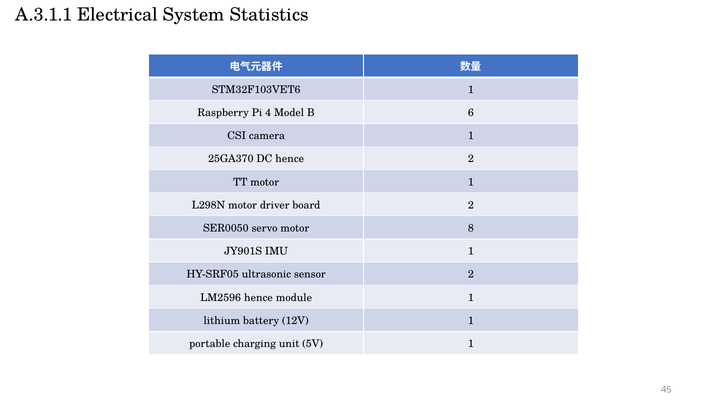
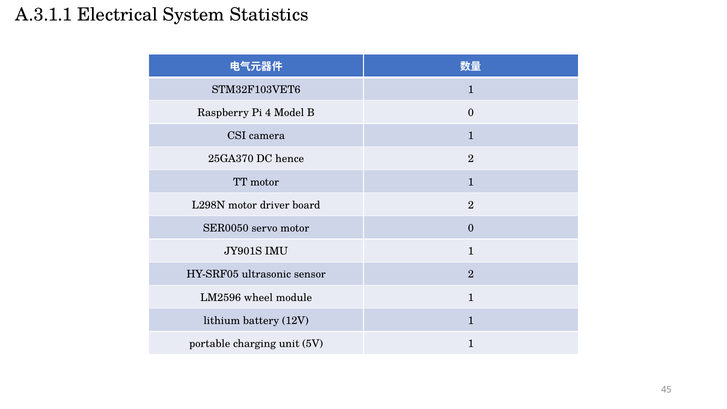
B 6: 6 -> 0 (471, 113)
motor 8: 8 -> 0 (471, 228)
LM2596 hence: hence -> wheel (258, 298)
